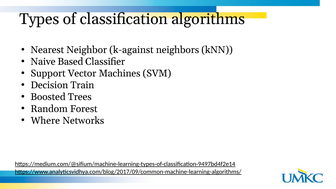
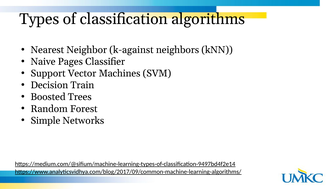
Based: Based -> Pages (70, 62)
Where: Where -> Simple (45, 121)
